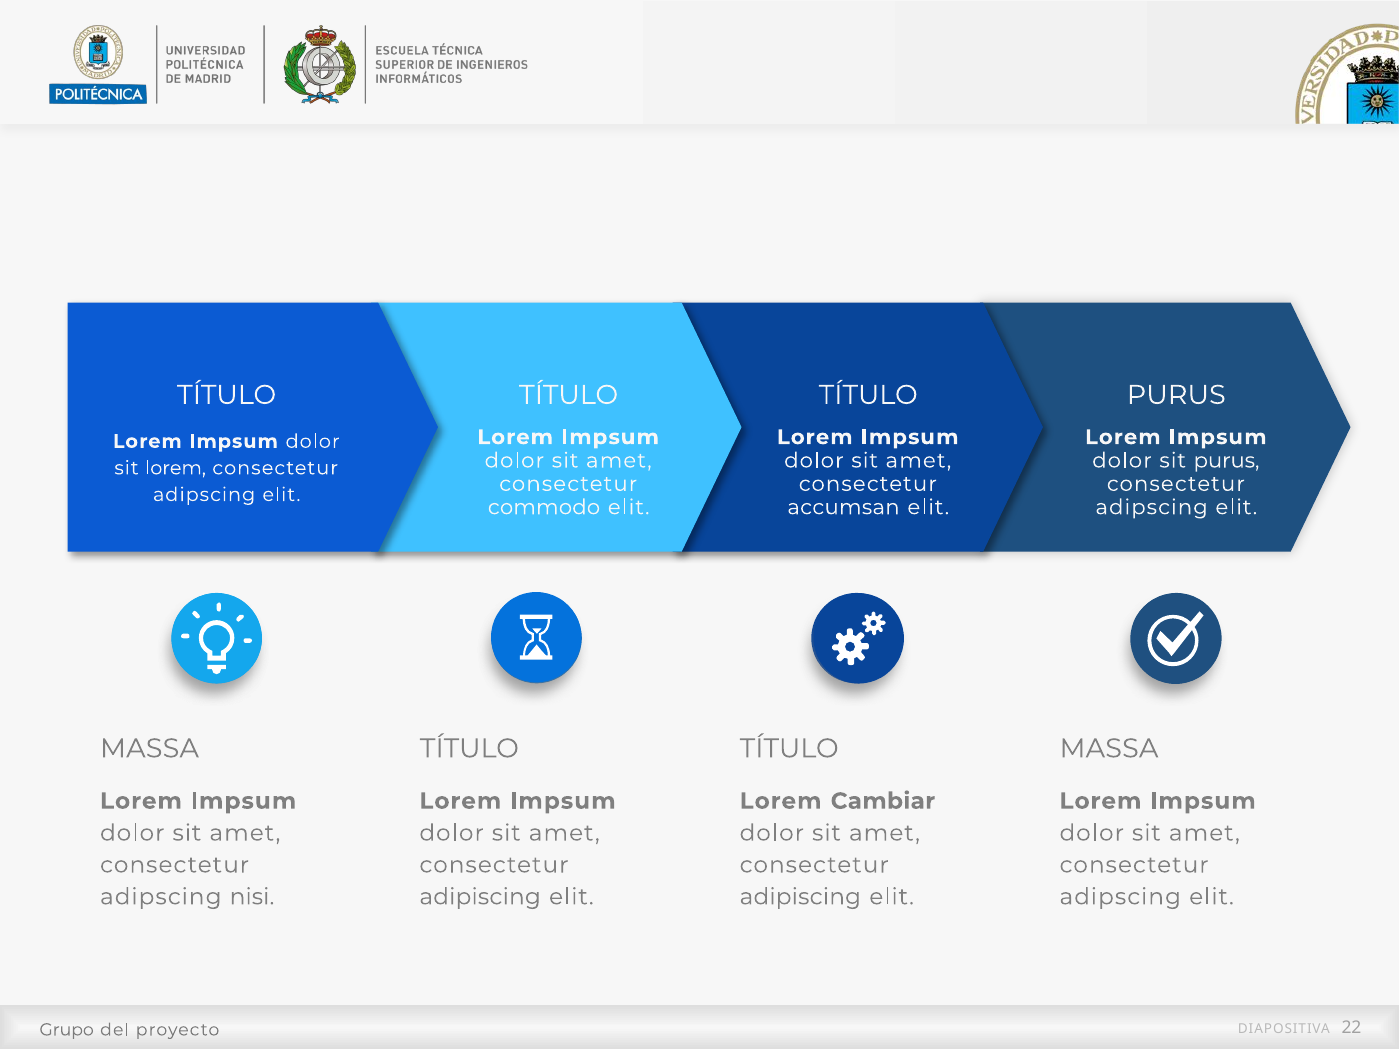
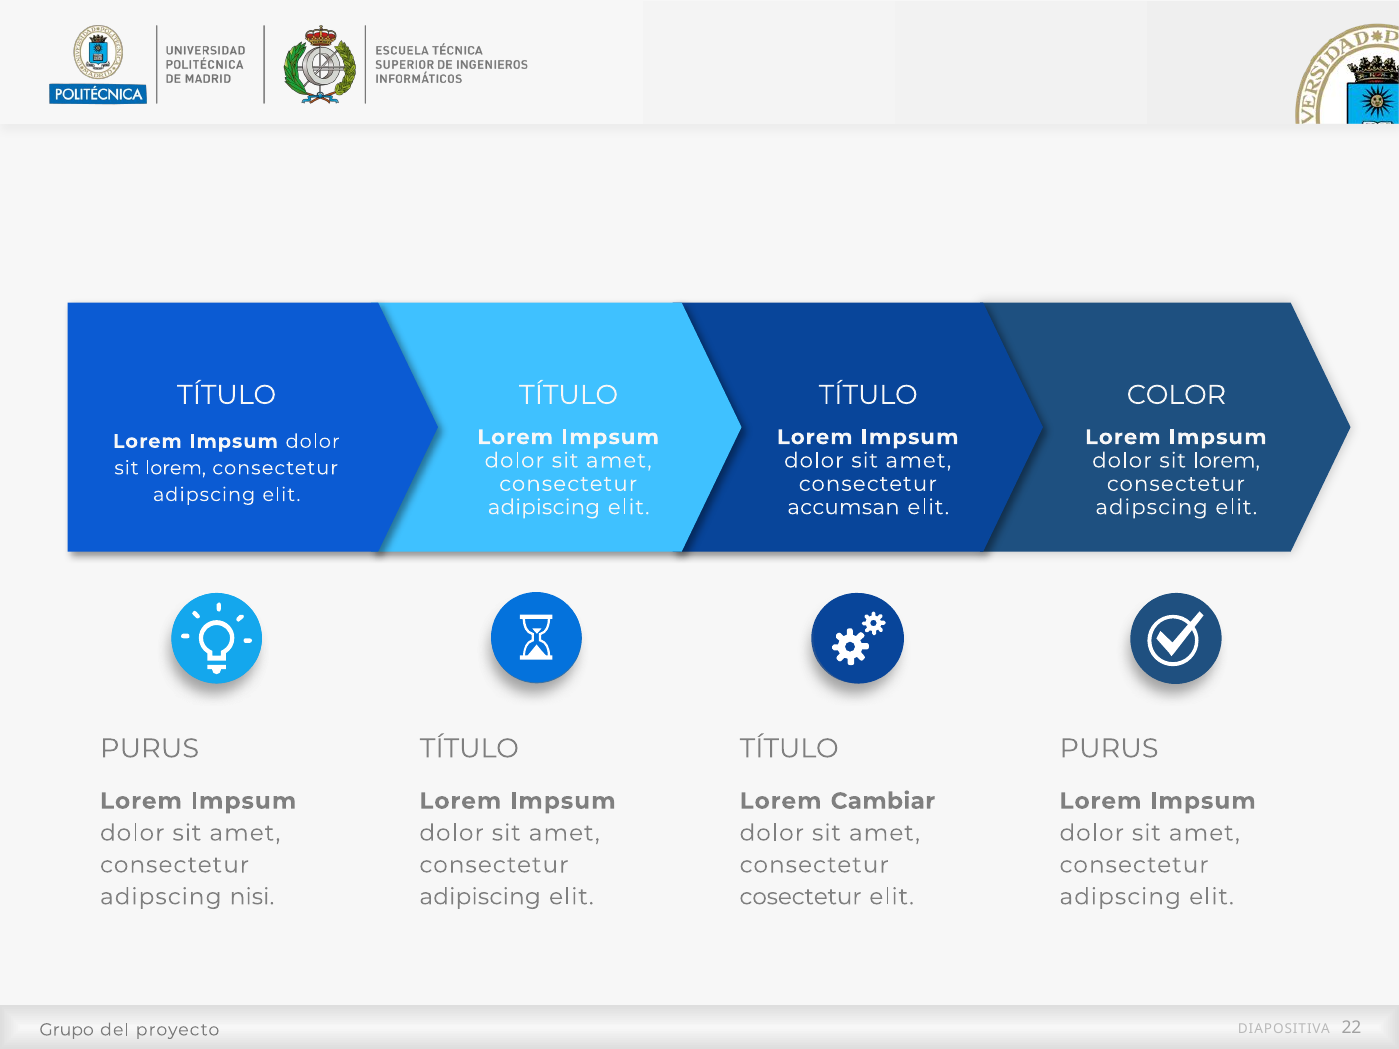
PURUS: PURUS -> COLOR (1176, 395)
purus: purus -> lorem (1227, 461)
commodo: commodo -> adipiscing (544, 507)
MASSA: MASSA -> PURUS (150, 749)
MASSA: MASSA -> PURUS (1109, 749)
adipiscing: adipiscing -> cosectetur (800, 897)
